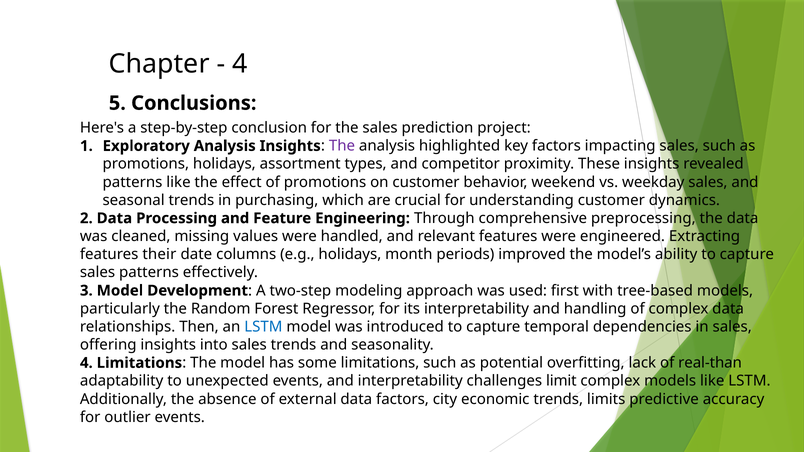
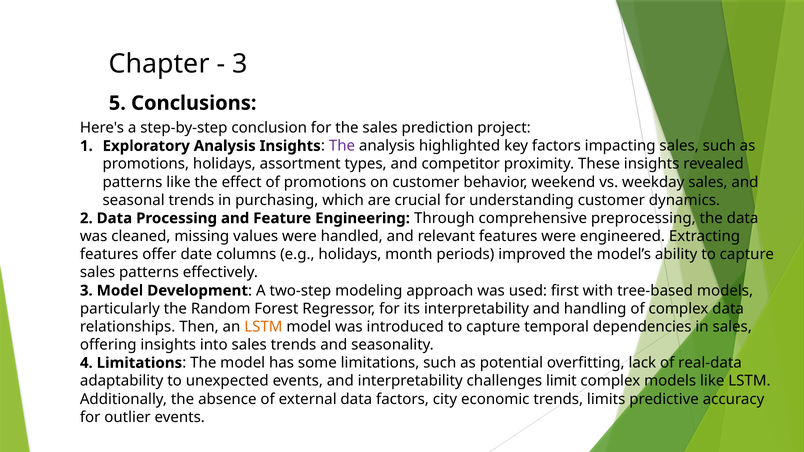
4: 4 -> 3 (240, 64)
their: their -> offer (159, 255)
LSTM colour: blue -> orange (263, 327)
real-than: real-than -> real-data (710, 363)
